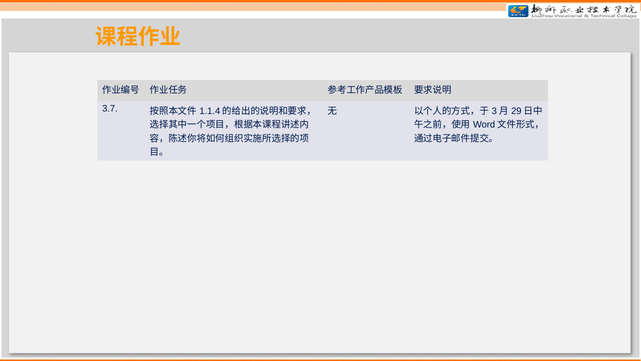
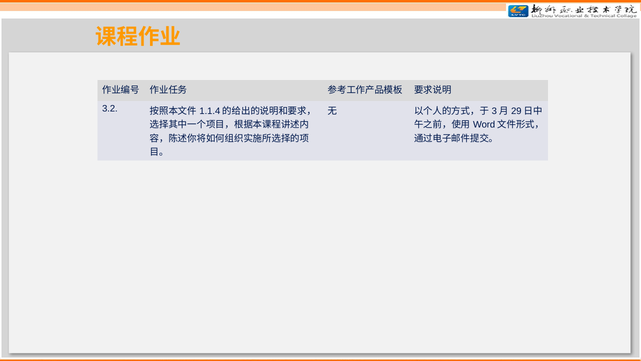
3.7: 3.7 -> 3.2 (110, 109)
